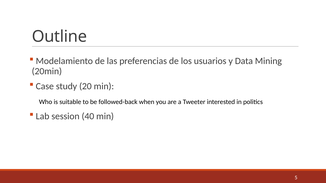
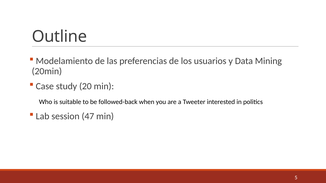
40: 40 -> 47 (88, 116)
